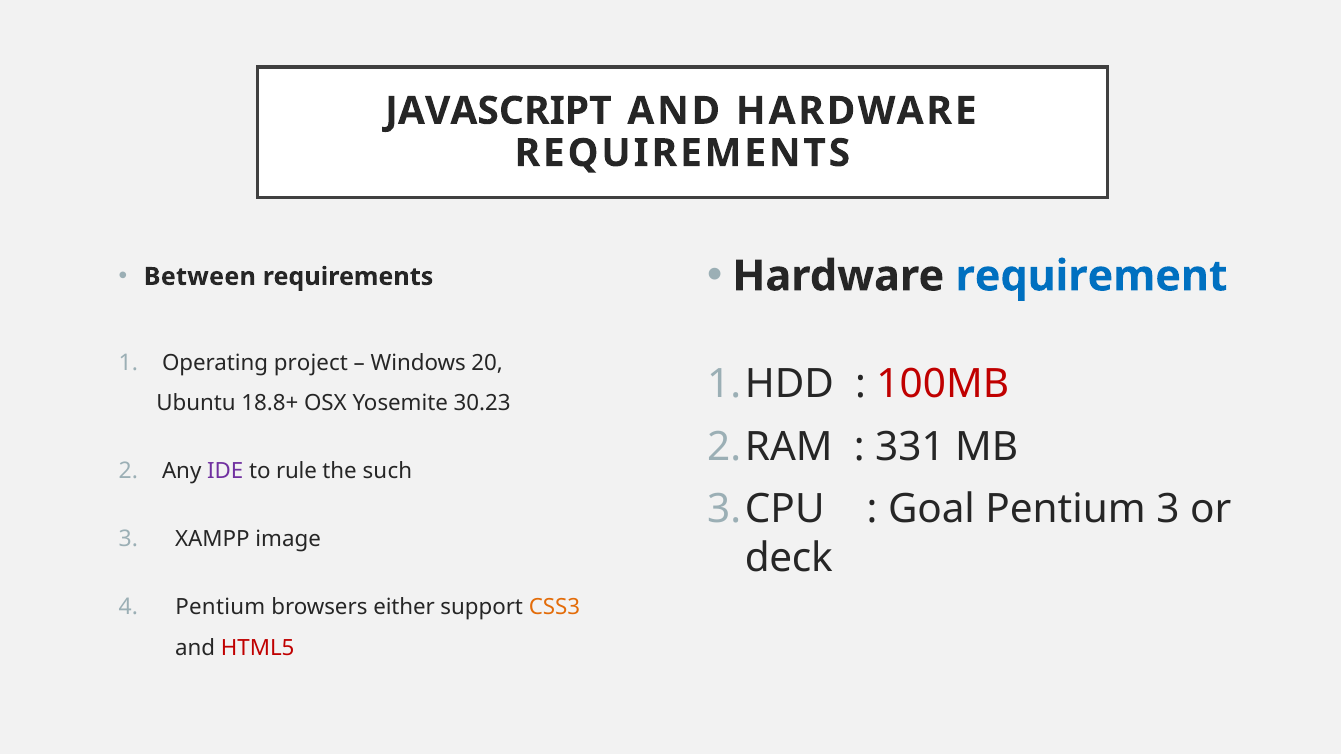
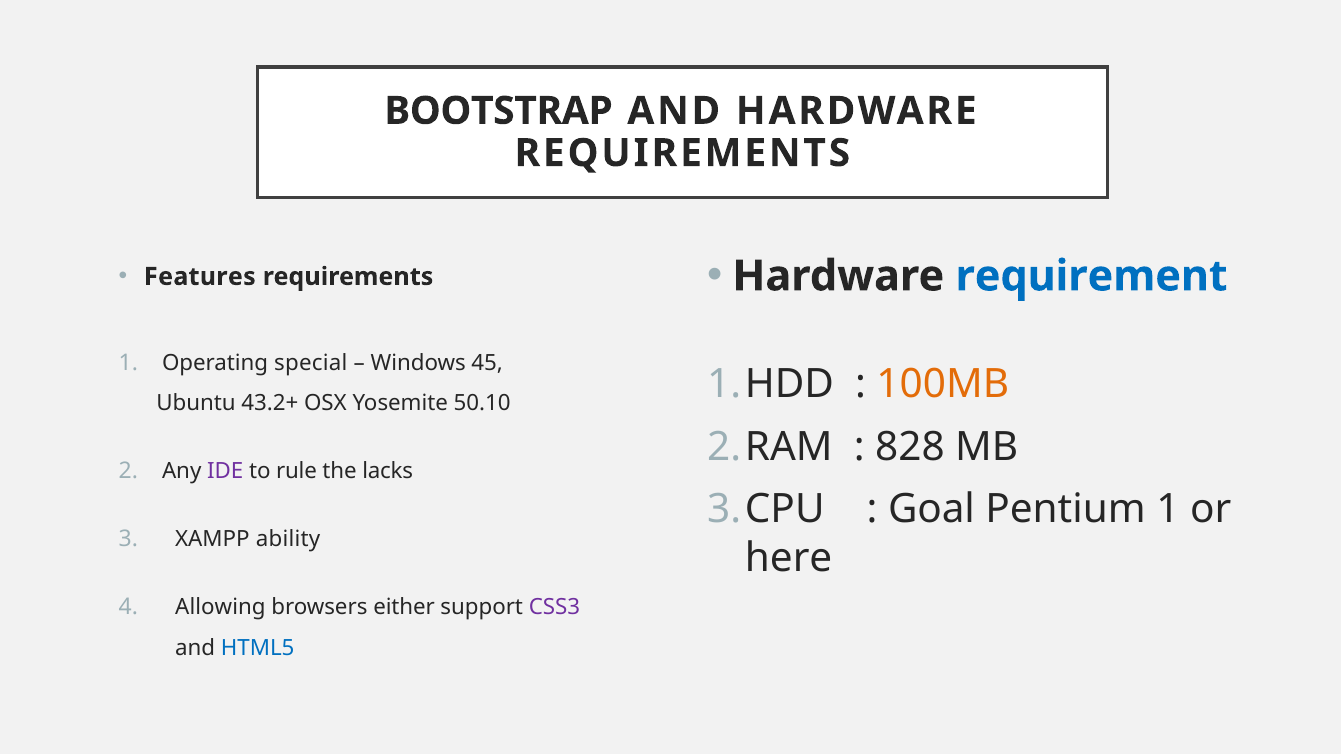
JAVASCRIPT: JAVASCRIPT -> BOOTSTRAP (499, 111)
Between: Between -> Features (200, 277)
project: project -> special (311, 363)
20: 20 -> 45 (487, 363)
100MB colour: red -> orange (943, 384)
18.8+: 18.8+ -> 43.2+ (270, 403)
30.23: 30.23 -> 50.10 (482, 403)
331: 331 -> 828 (910, 447)
such: such -> lacks (388, 472)
Pentium 3: 3 -> 1 (1168, 510)
image: image -> ability (288, 540)
deck: deck -> here (789, 558)
4 Pentium: Pentium -> Allowing (220, 608)
CSS3 colour: orange -> purple (555, 608)
HTML5 colour: red -> blue (258, 648)
